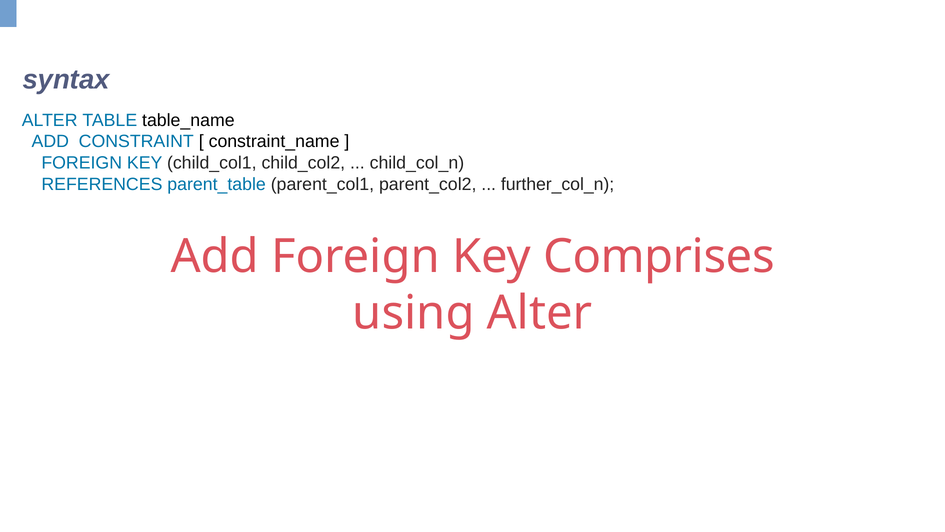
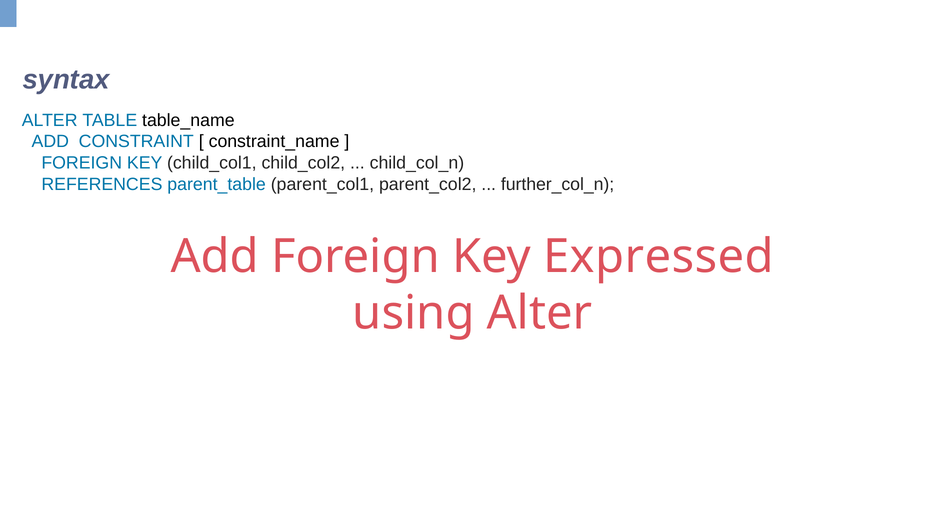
Comprises: Comprises -> Expressed (658, 256)
